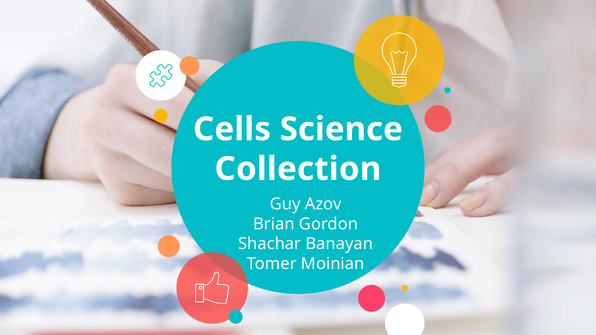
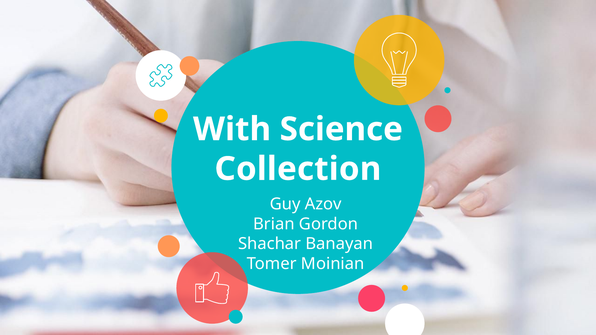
Cells: Cells -> With (232, 129)
